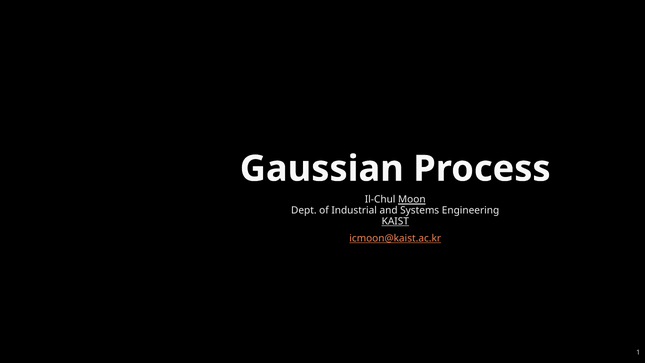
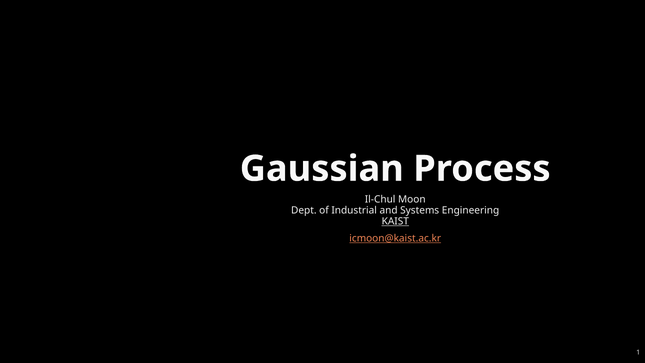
Moon underline: present -> none (412, 200)
